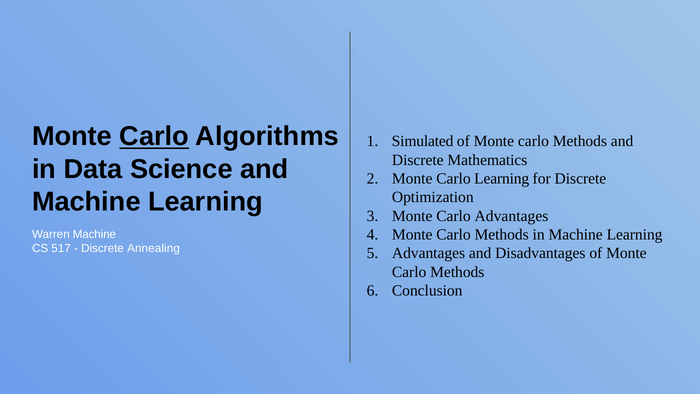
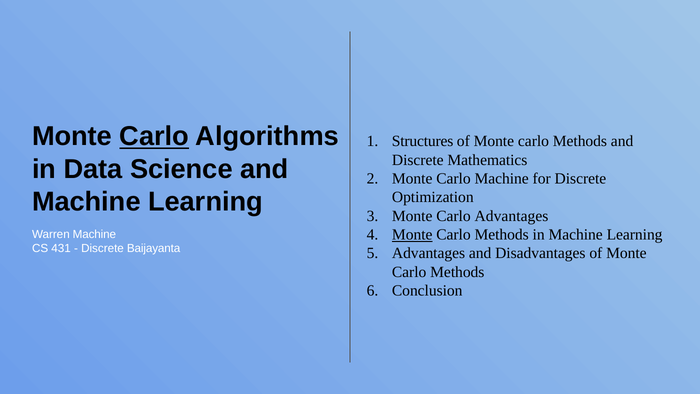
Simulated: Simulated -> Structures (423, 141)
Carlo Learning: Learning -> Machine (502, 179)
Monte underline: none -> present (412, 235)
517: 517 -> 431 (61, 248)
Annealing: Annealing -> Baijayanta (154, 248)
